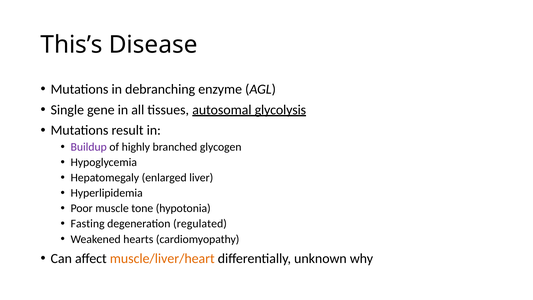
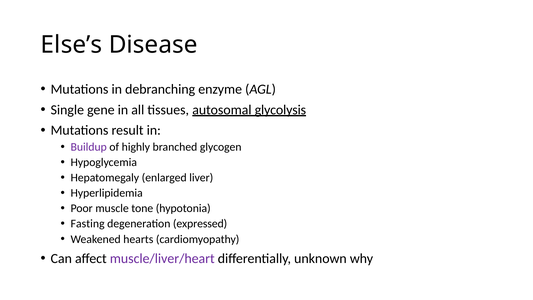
This’s: This’s -> Else’s (71, 45)
regulated: regulated -> expressed (200, 224)
muscle/liver/heart colour: orange -> purple (162, 258)
